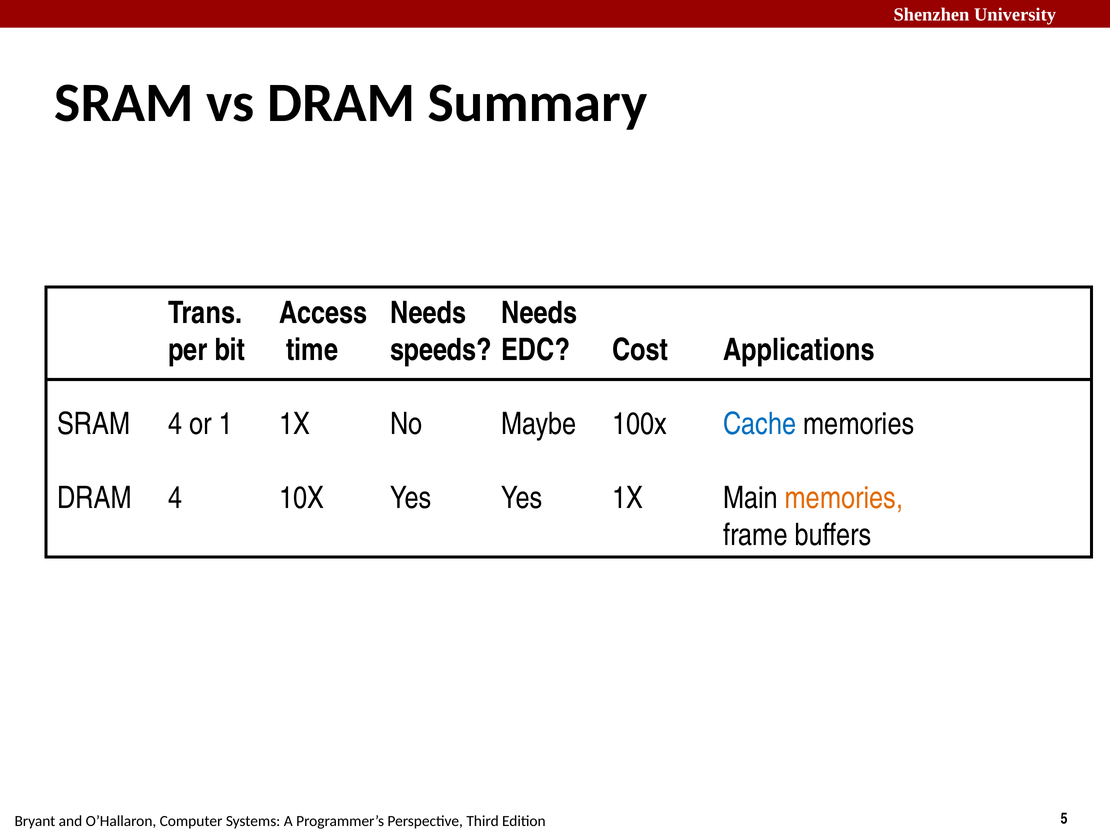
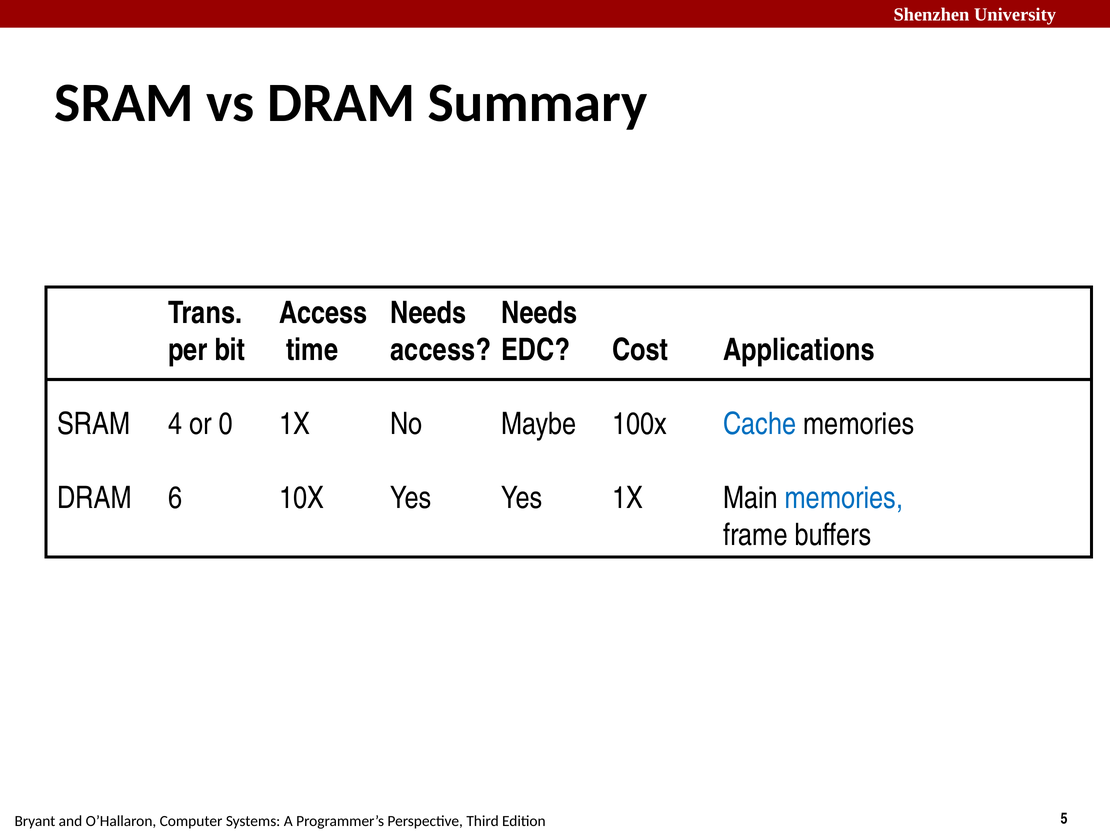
time speeds: speeds -> access (441, 350)
1: 1 -> 0 (226, 424)
DRAM 4: 4 -> 6 (175, 498)
memories colour: orange -> blue (844, 498)
